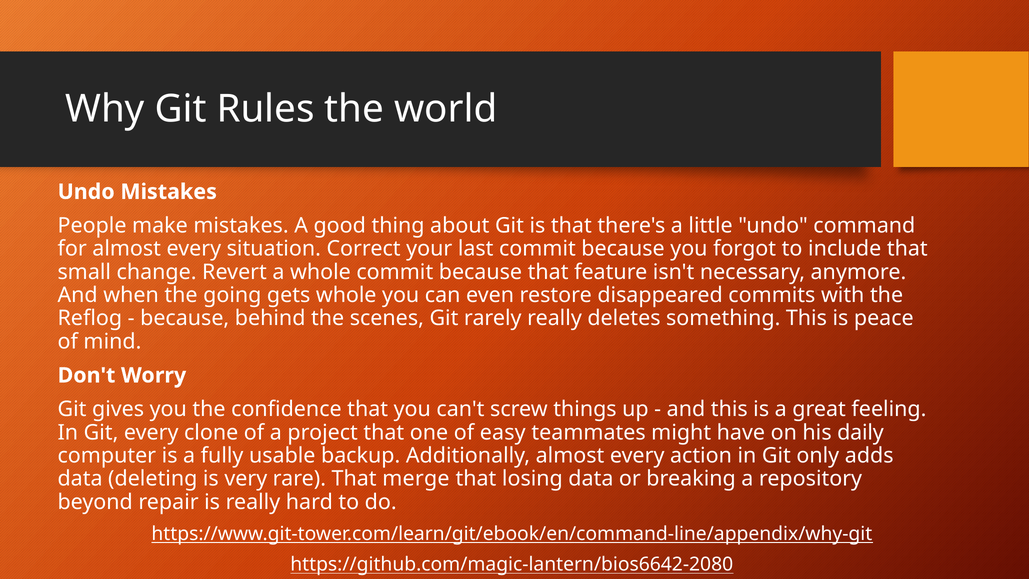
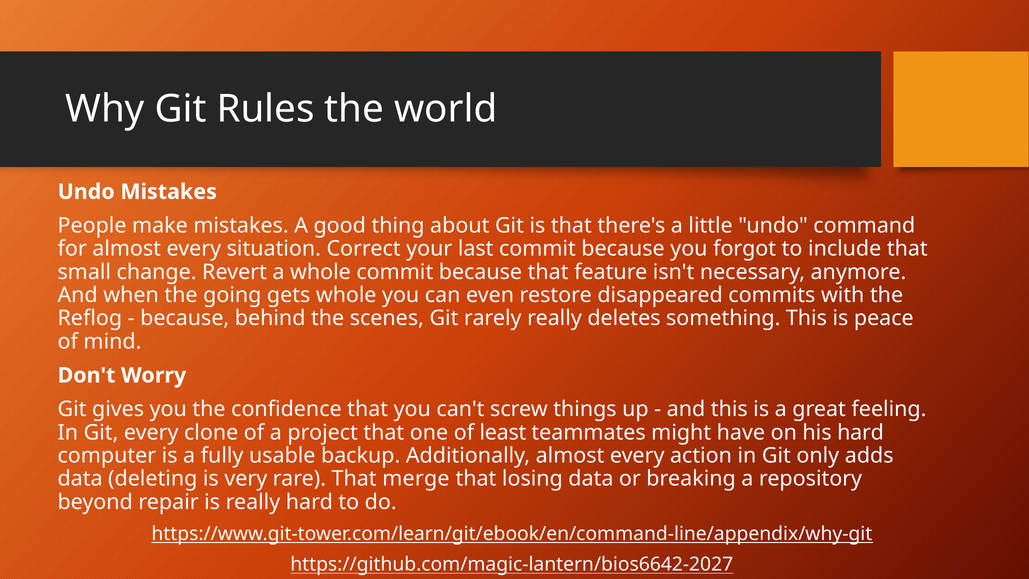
easy: easy -> least (503, 432)
his daily: daily -> hard (861, 432)
https://github.com/magic-lantern/bios6642-2080: https://github.com/magic-lantern/bios6642-2080 -> https://github.com/magic-lantern/bios6642-2027 (512, 564)
